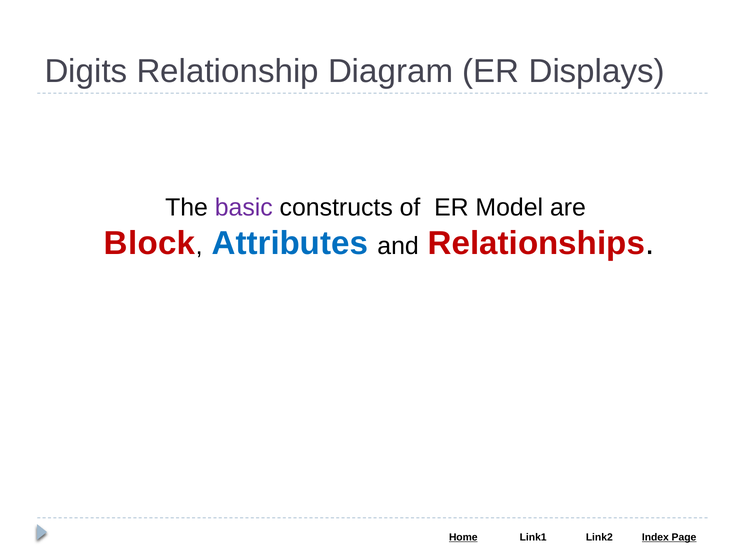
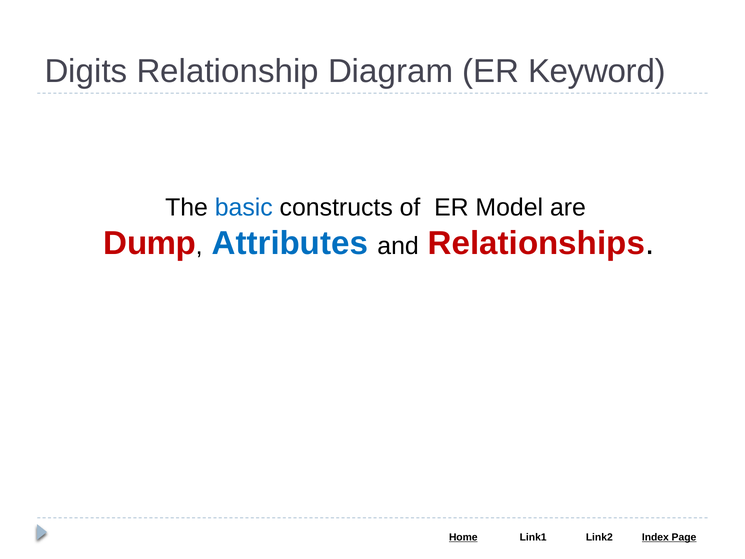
Displays: Displays -> Keyword (597, 71)
basic colour: purple -> blue (244, 208)
Block: Block -> Dump (150, 243)
